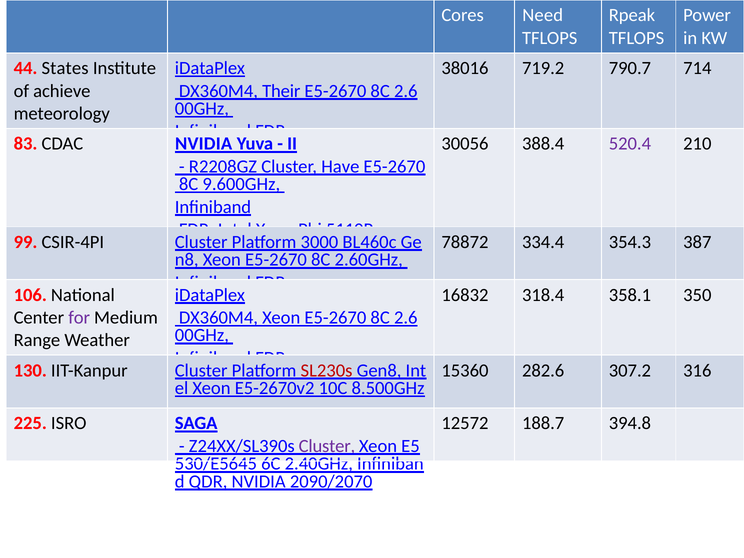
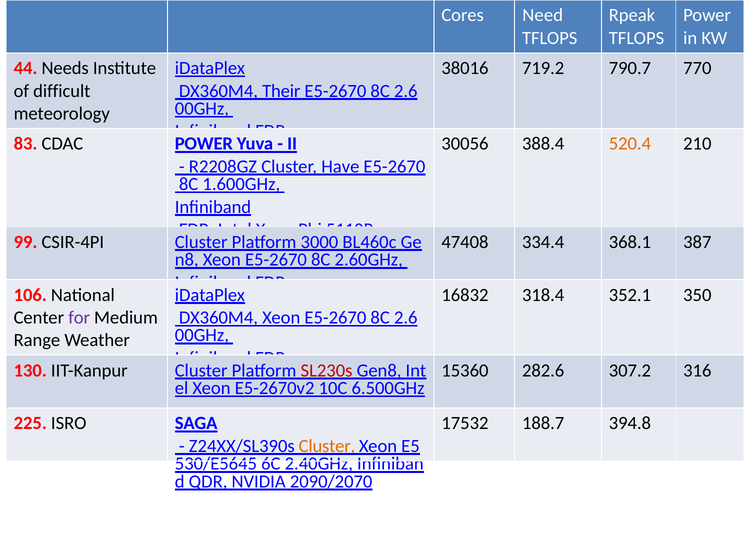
States: States -> Needs (65, 68)
714: 714 -> 770 (697, 68)
achieve: achieve -> difficult (62, 91)
CDAC NVIDIA: NVIDIA -> POWER (204, 144)
520.4 colour: purple -> orange (630, 144)
9.600GHz: 9.600GHz -> 1.600GHz (241, 184)
78872: 78872 -> 47408 (465, 242)
354.3: 354.3 -> 368.1 (630, 242)
358.1: 358.1 -> 352.1 (630, 295)
8.500GHz: 8.500GHz -> 6.500GHz (388, 388)
12572: 12572 -> 17532 (465, 423)
Cluster colour: purple -> orange (327, 446)
